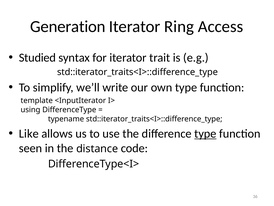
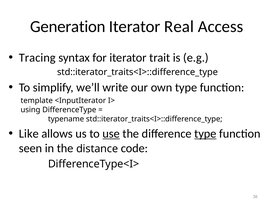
Ring: Ring -> Real (179, 27)
Studied: Studied -> Tracing (37, 57)
use underline: none -> present (111, 133)
